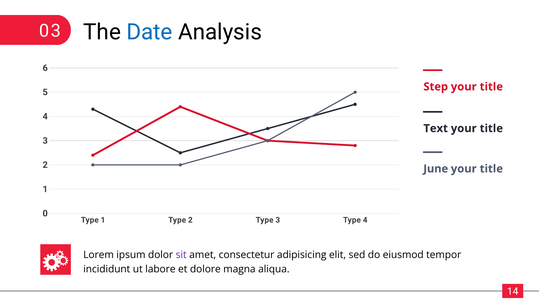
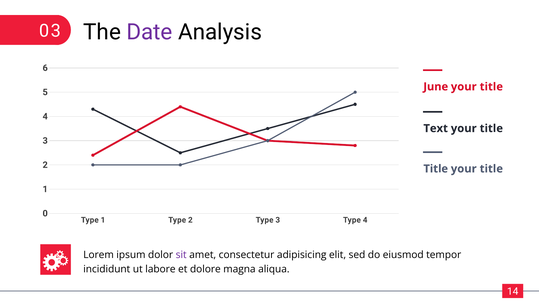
Date colour: blue -> purple (149, 32)
Step: Step -> June (436, 87)
June: June -> Title (436, 169)
